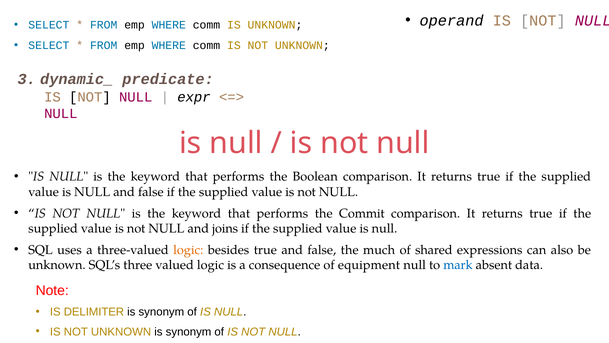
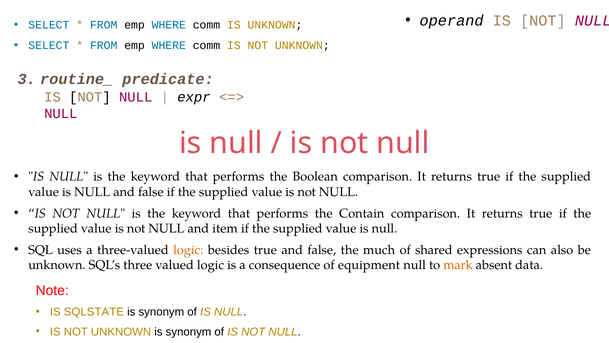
dynamic_: dynamic_ -> routine_ (77, 79)
Commit: Commit -> Contain (362, 213)
joins: joins -> item (225, 228)
mark colour: blue -> orange (458, 265)
DELIMITER: DELIMITER -> SQLSTATE (94, 312)
